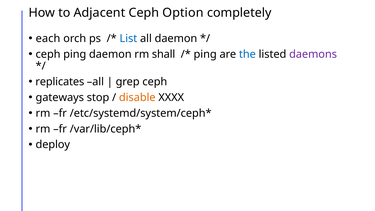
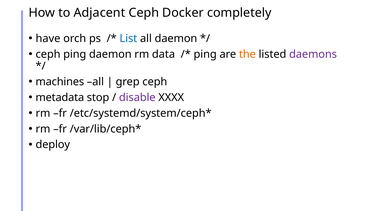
Option: Option -> Docker (183, 13)
each: each -> have (48, 38)
shall: shall -> data (163, 54)
the colour: blue -> orange (247, 54)
replicates: replicates -> machines (60, 82)
gateways: gateways -> metadata (60, 97)
disable colour: orange -> purple (137, 97)
